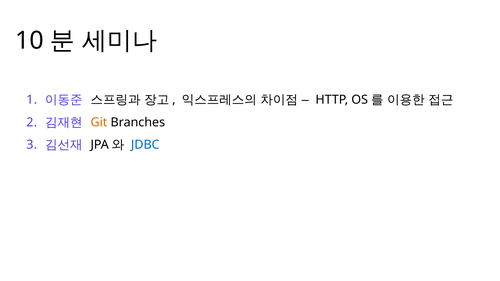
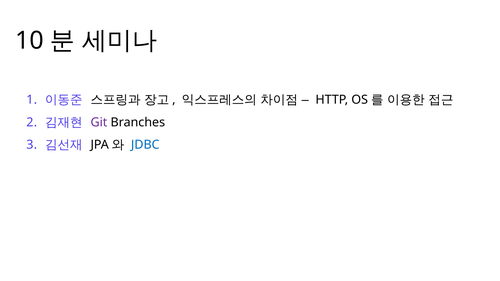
Git colour: orange -> purple (99, 122)
